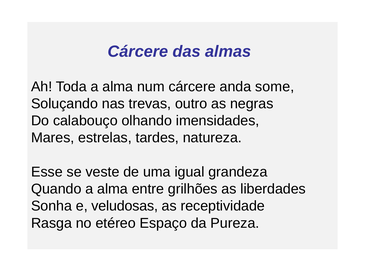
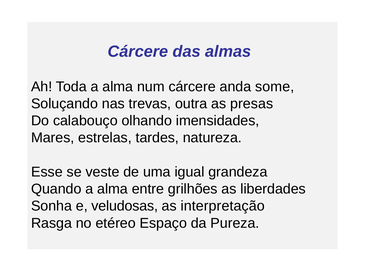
outro: outro -> outra (191, 104)
negras: negras -> presas (252, 104)
receptividade: receptividade -> interpretação (223, 206)
